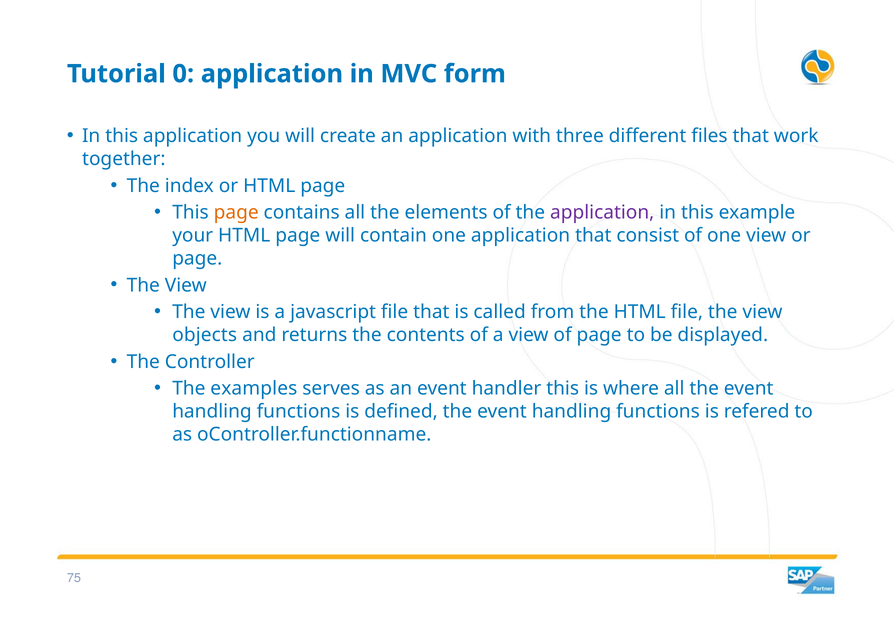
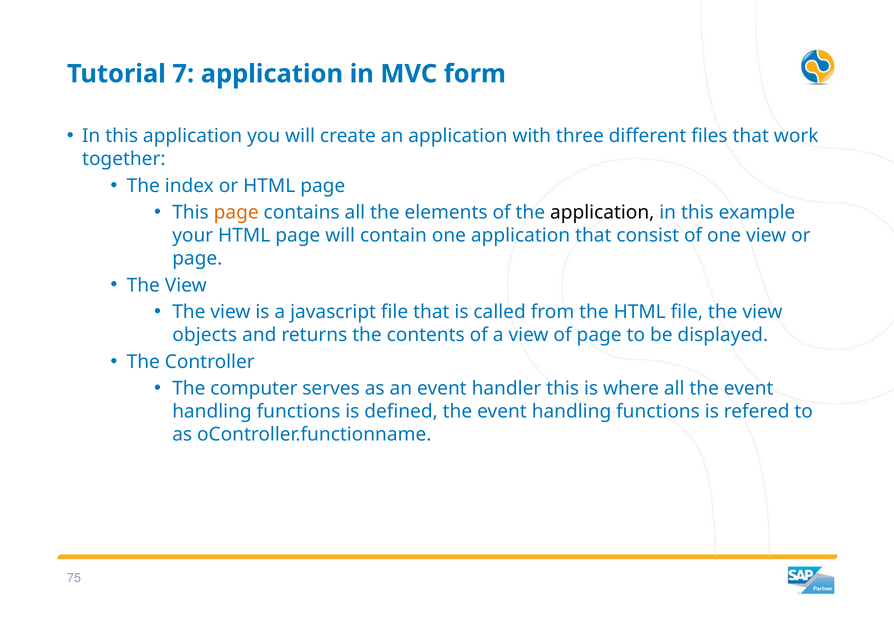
0: 0 -> 7 (183, 74)
application colour: purple -> black (602, 212)
examples: examples -> computer (254, 388)
